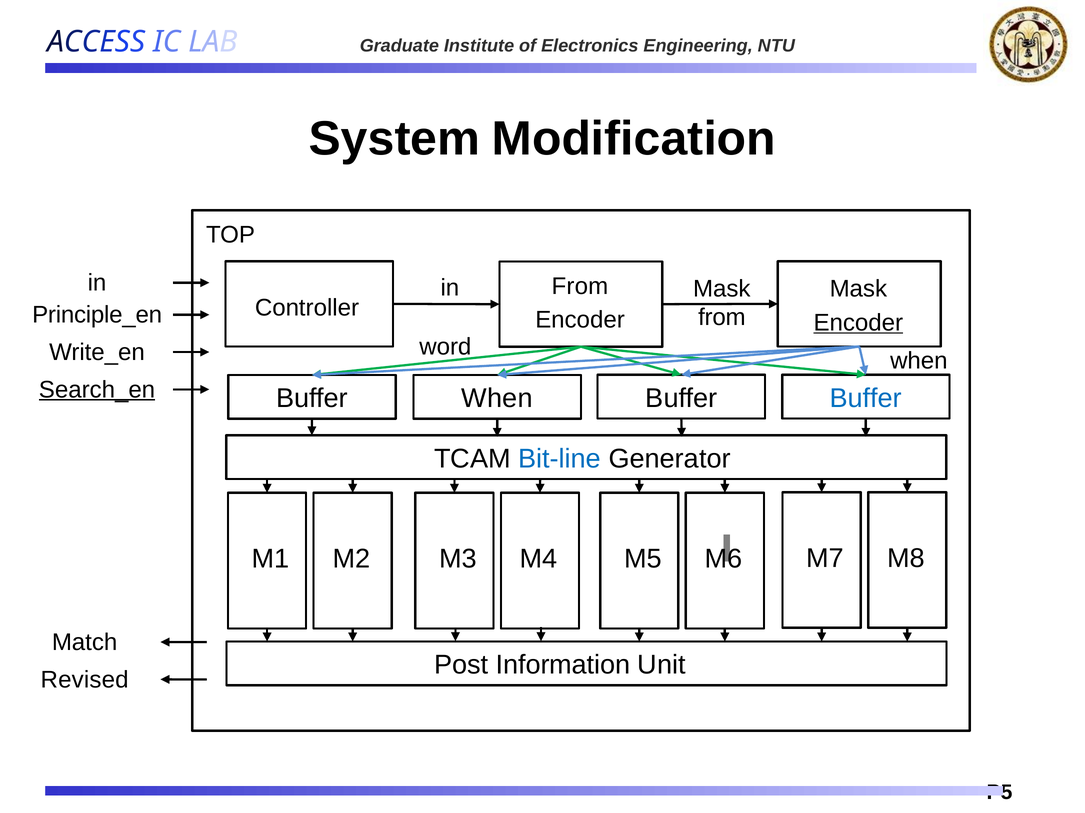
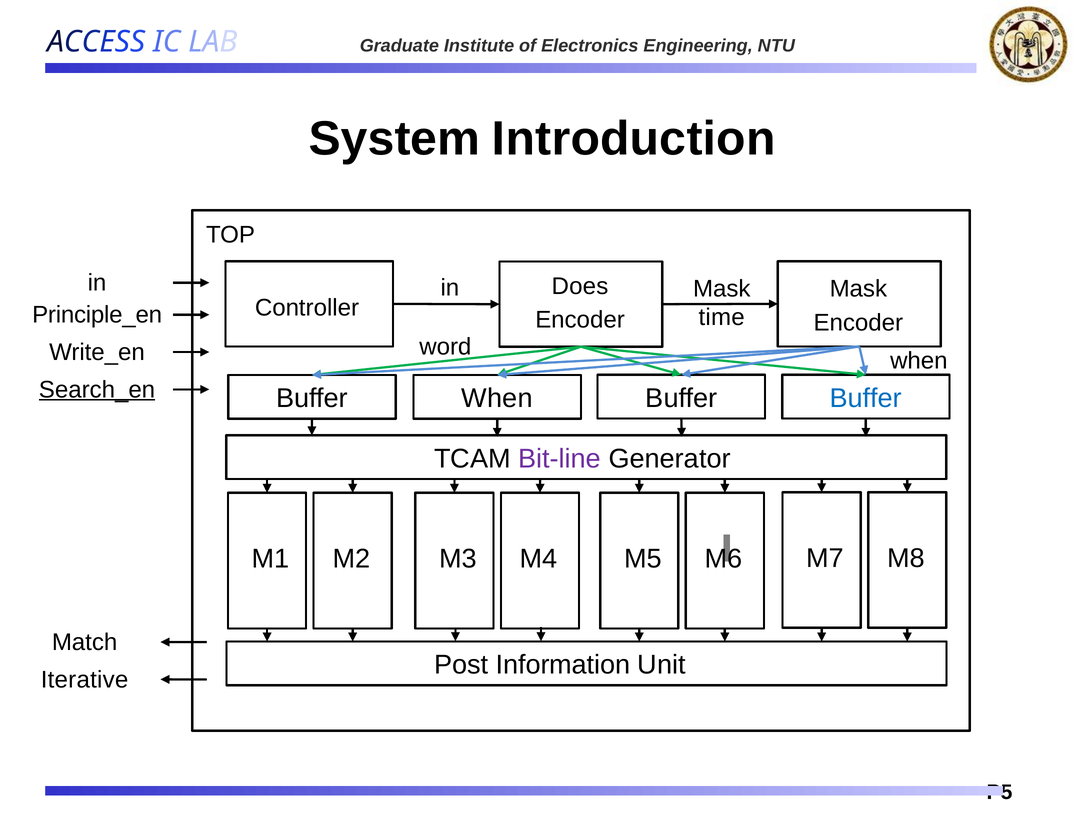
Modification: Modification -> Introduction (634, 139)
in From: From -> Does (580, 286)
from: from -> time (722, 318)
Encoder underline: present -> none (858, 323)
Bit-line colour: blue -> purple (560, 459)
Revised: Revised -> Iterative (85, 680)
